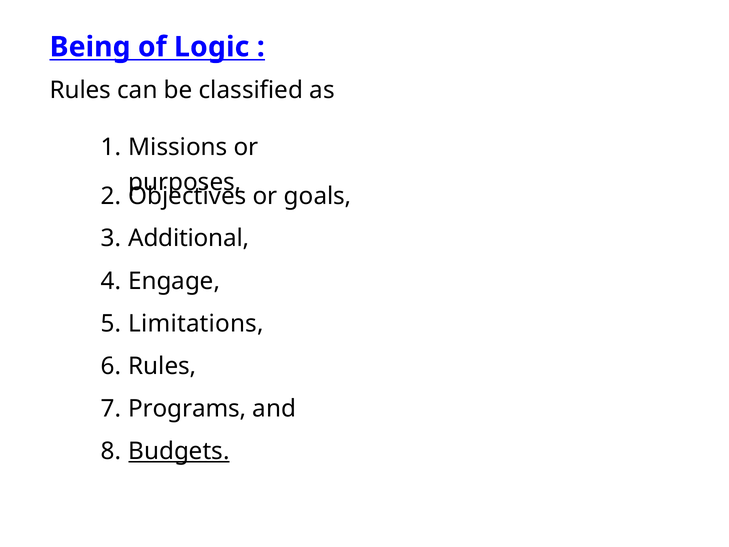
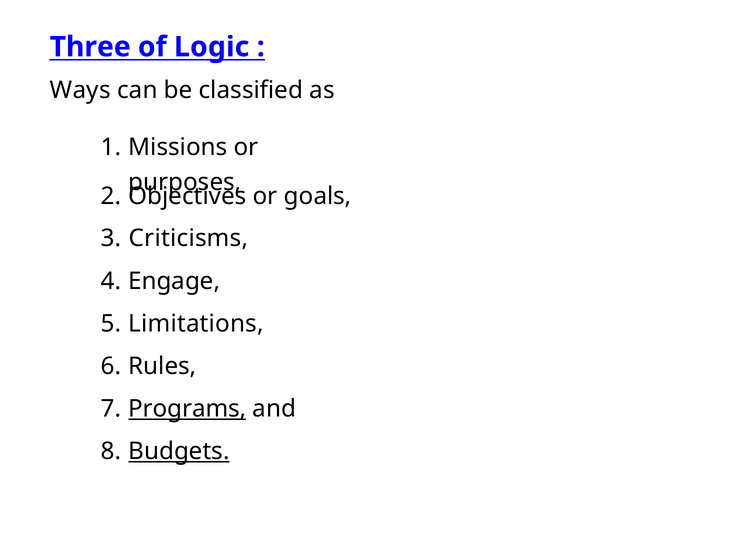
Being: Being -> Three (90, 47)
Rules: Rules -> Ways (80, 90)
Additional: Additional -> Criticisms (189, 238)
Programs underline: none -> present (187, 409)
